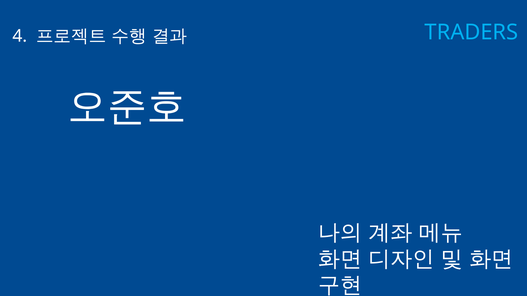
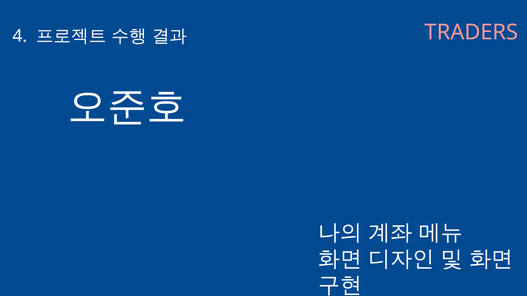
TRADERS colour: light blue -> pink (471, 32)
